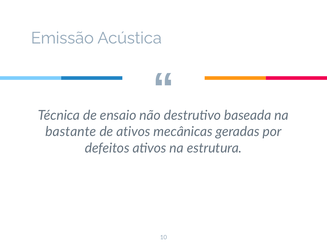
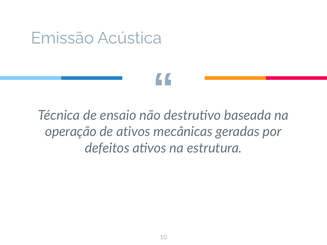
bastante: bastante -> operação (71, 132)
